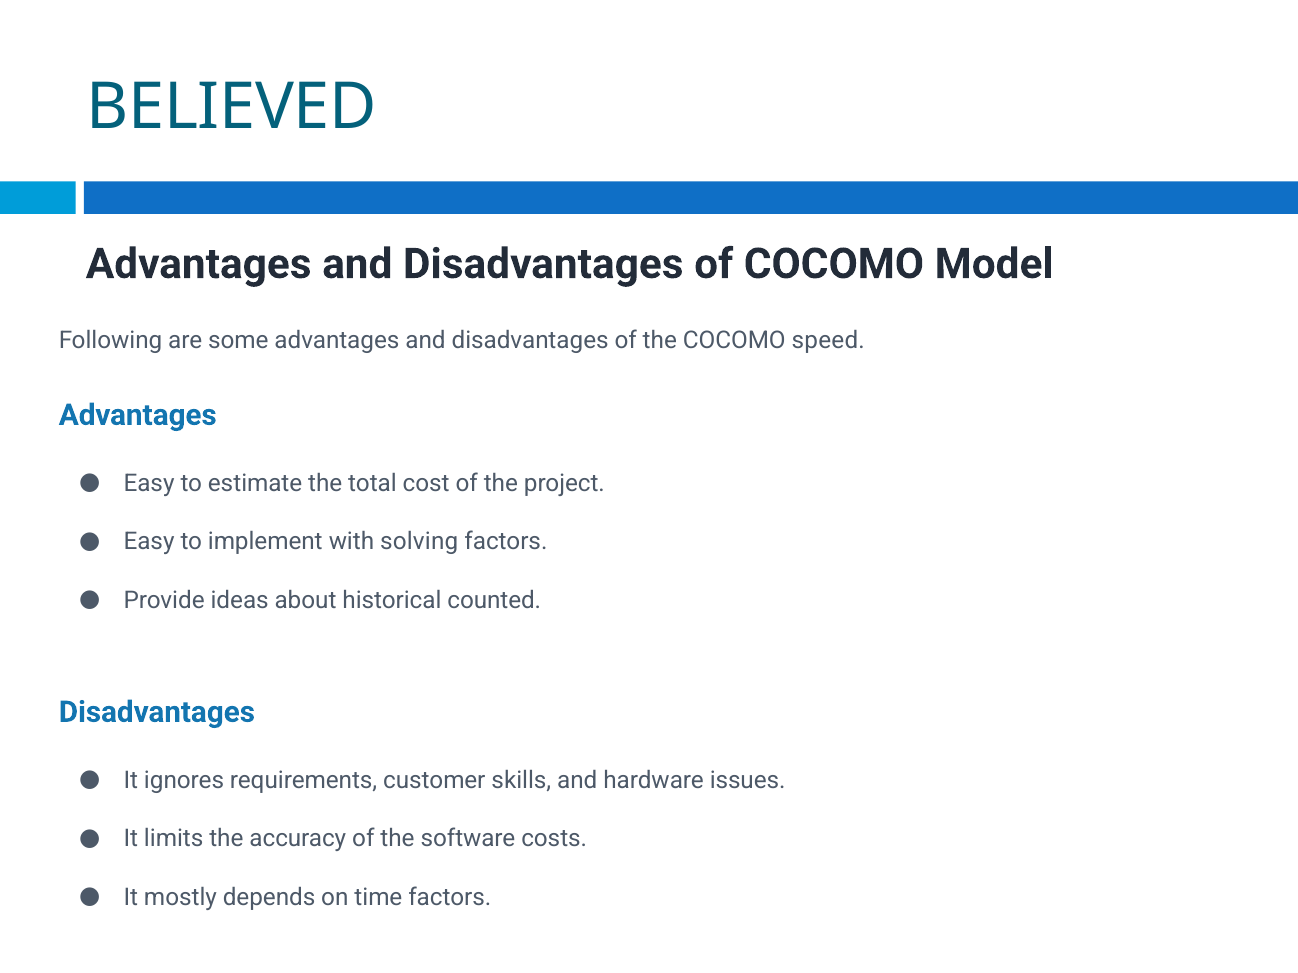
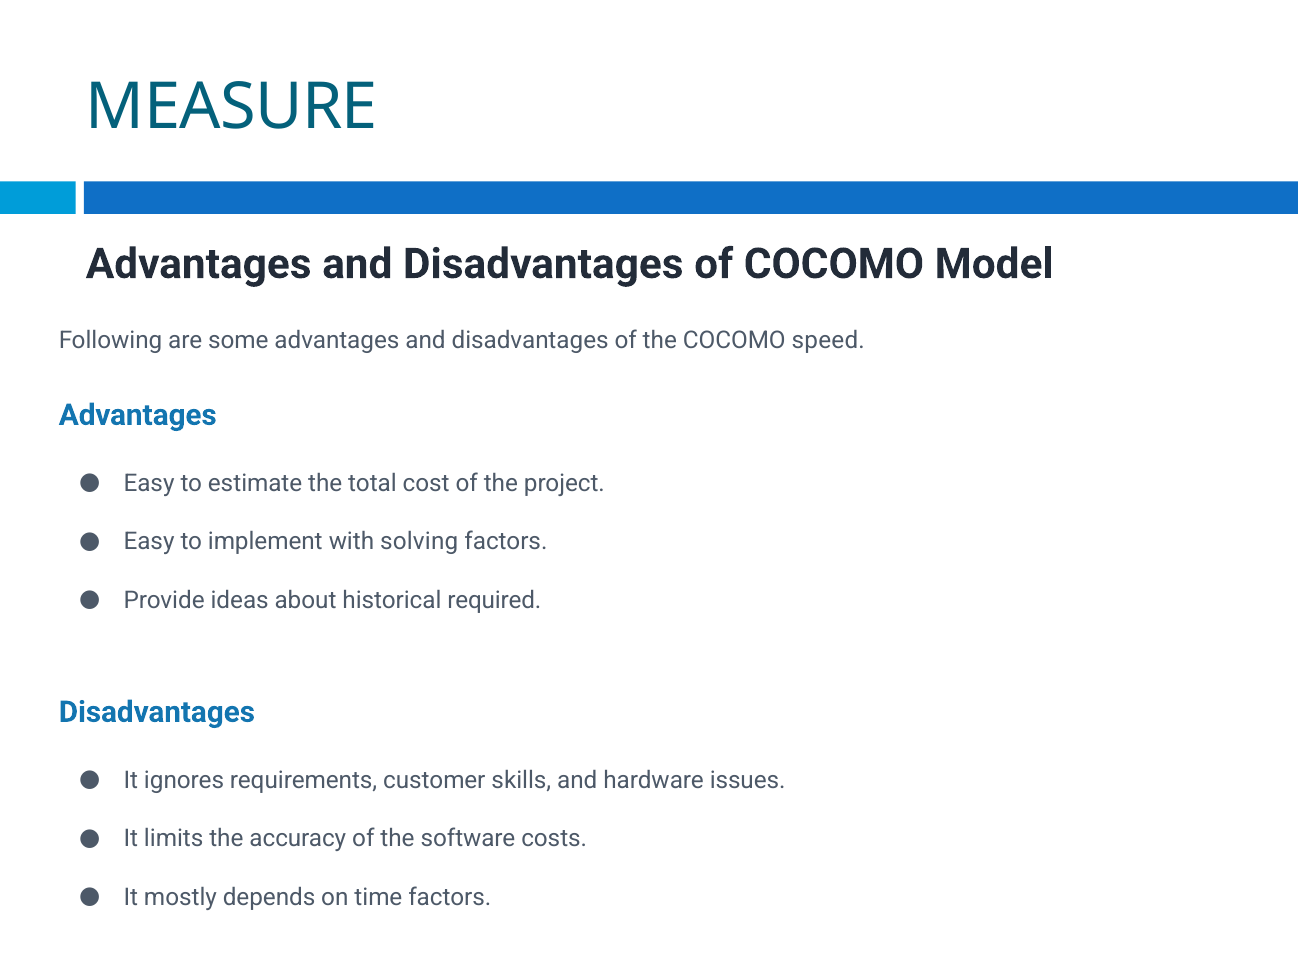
BELIEVED: BELIEVED -> MEASURE (232, 107)
counted: counted -> required (494, 600)
